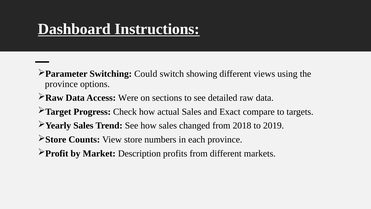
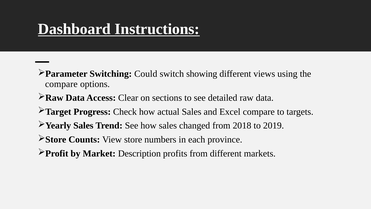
province: province -> compare (61, 84)
Were: Were -> Clear (128, 98)
Exact: Exact -> Excel (230, 112)
